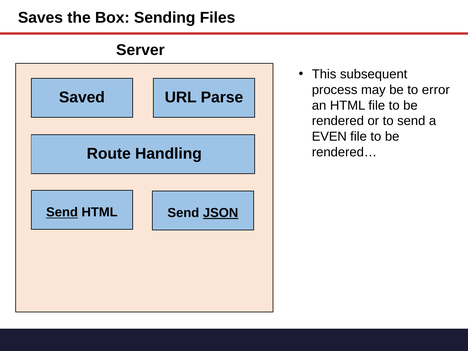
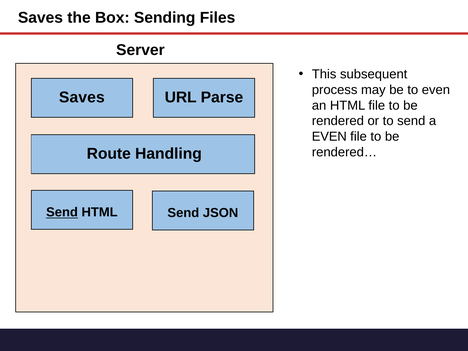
to error: error -> even (436, 90)
Saved: Saved -> Saves (82, 97)
JSON underline: present -> none (221, 213)
